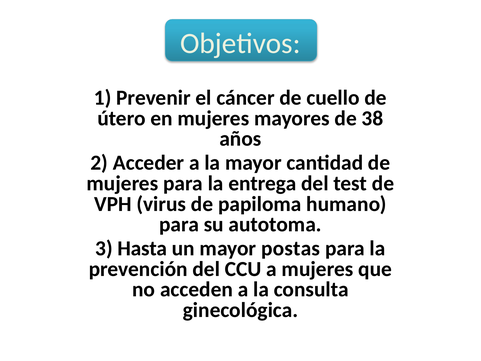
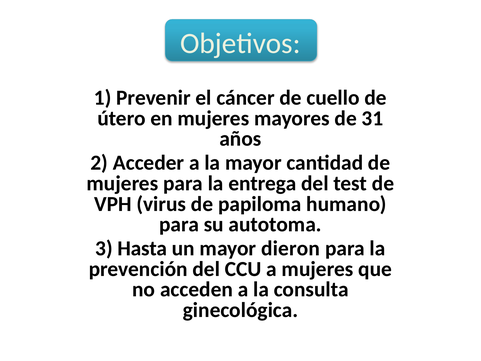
38: 38 -> 31 (372, 118)
postas: postas -> dieron (291, 248)
